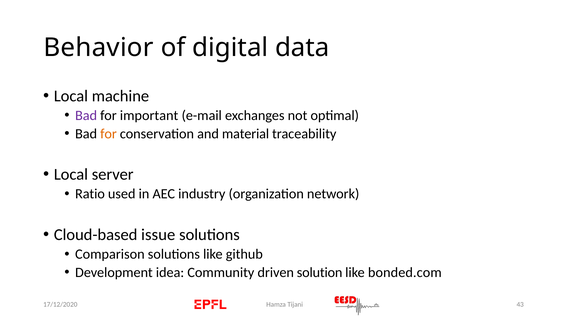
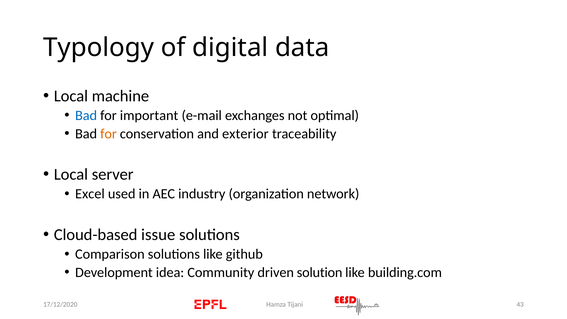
Behavior: Behavior -> Typology (99, 48)
Bad colour: purple -> blue (86, 115)
material: material -> exterior (245, 134)
Ratio: Ratio -> Excel (90, 194)
bonded.com: bonded.com -> building.com (405, 272)
